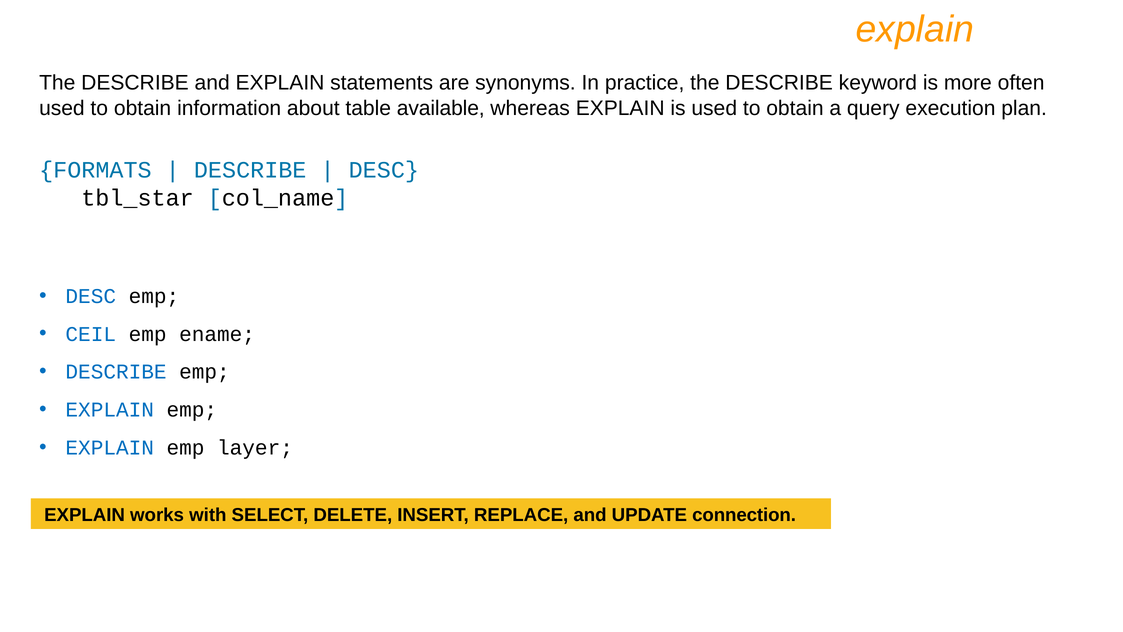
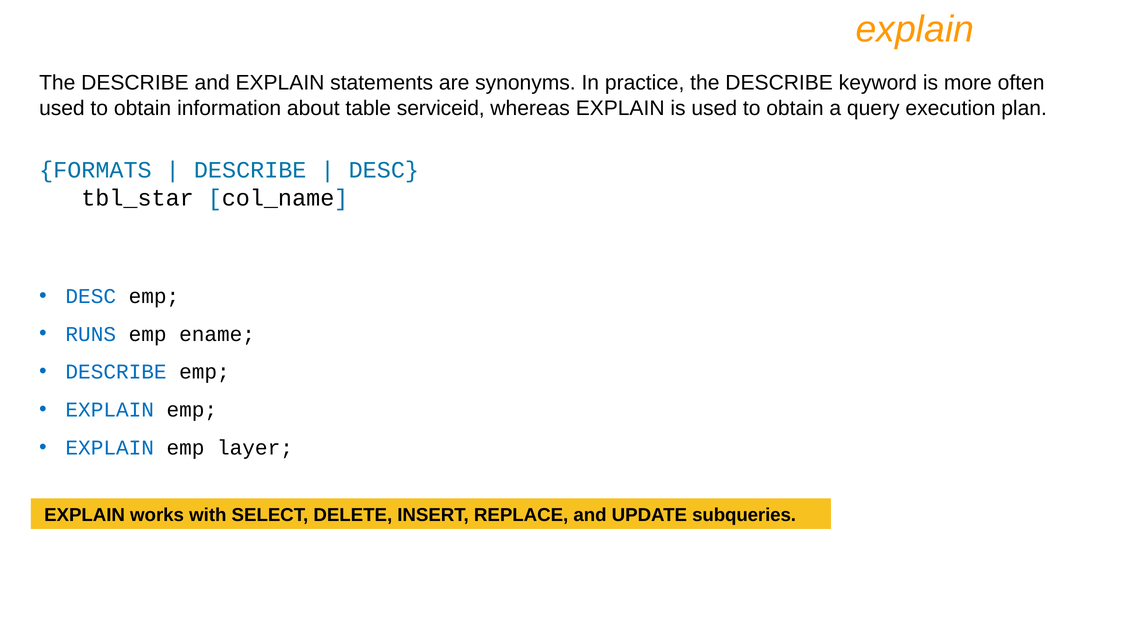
available: available -> serviceid (441, 108)
CEIL: CEIL -> RUNS (91, 334)
connection: connection -> subqueries (744, 515)
